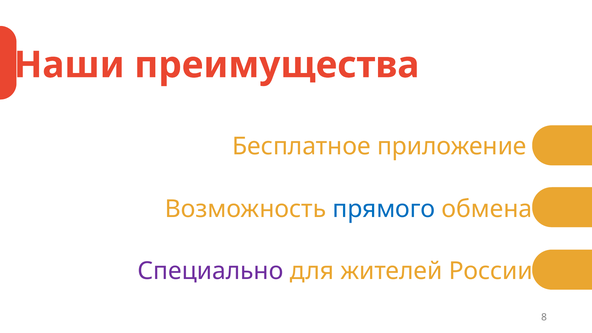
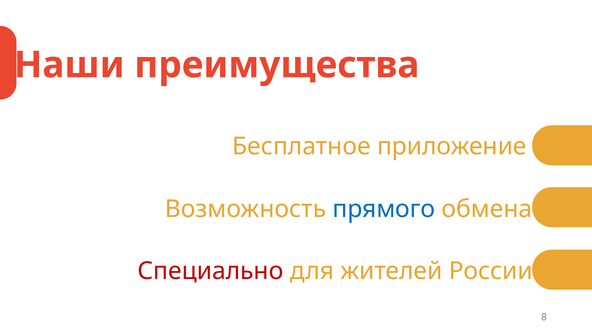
Специально colour: purple -> red (210, 271)
